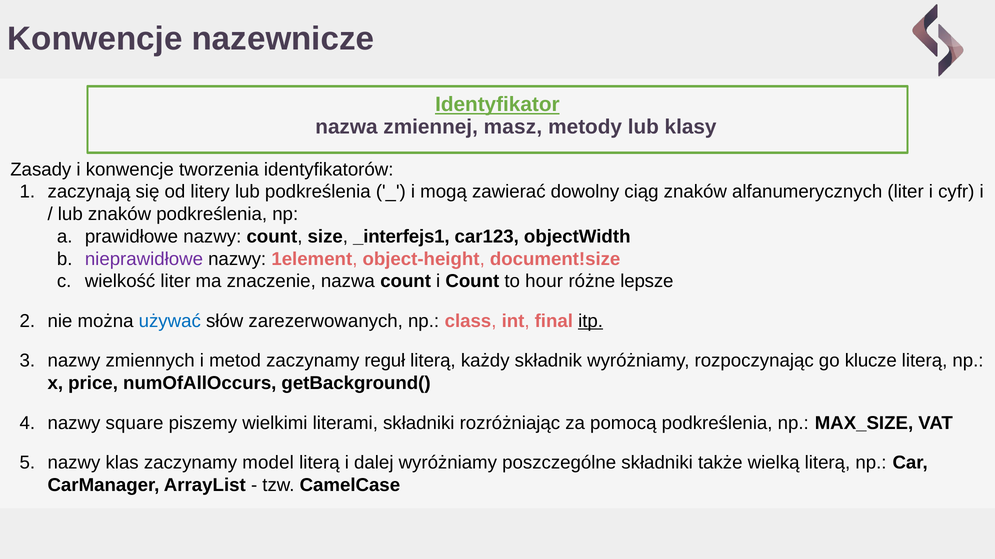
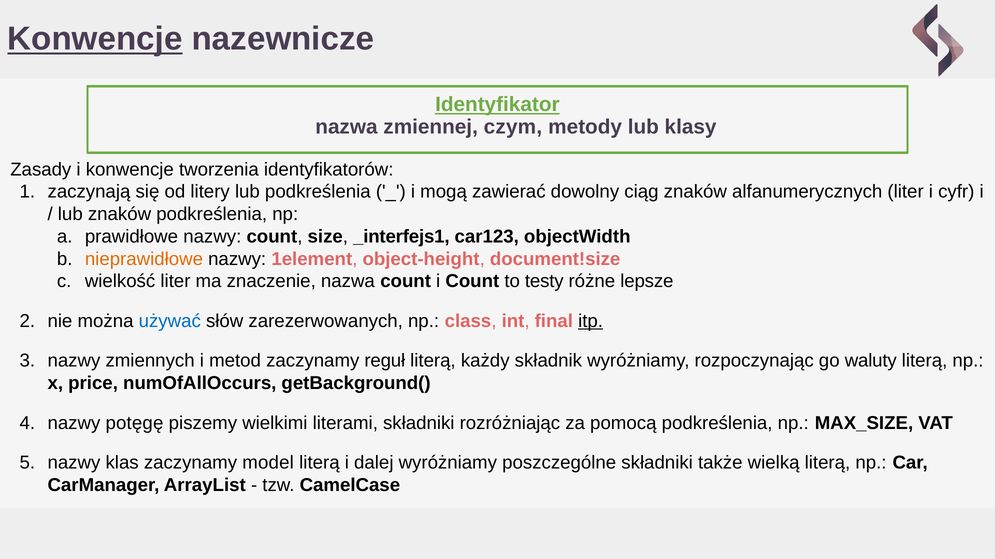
Konwencje underline: none -> present (95, 39)
masz: masz -> czym (513, 127)
nieprawidłowe colour: purple -> orange (144, 259)
hour: hour -> testy (544, 282)
klucze: klucze -> waluty (871, 361)
square: square -> potęgę (134, 423)
